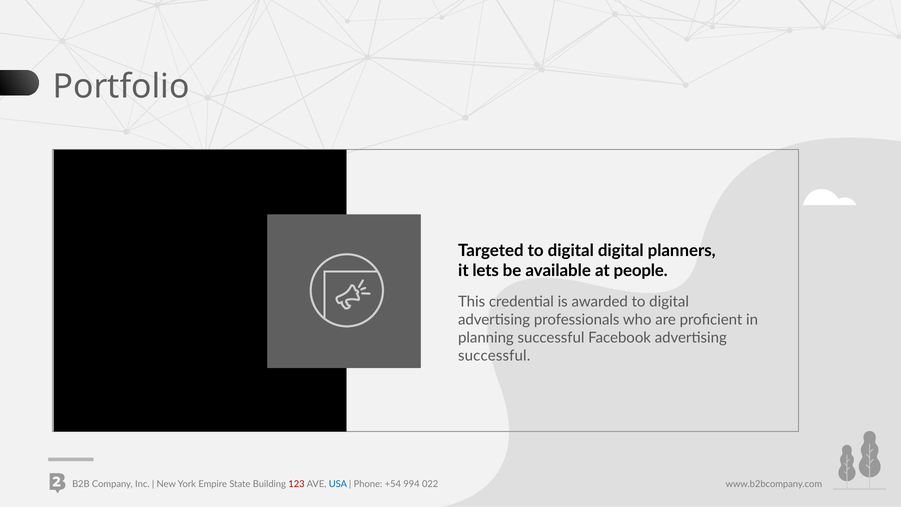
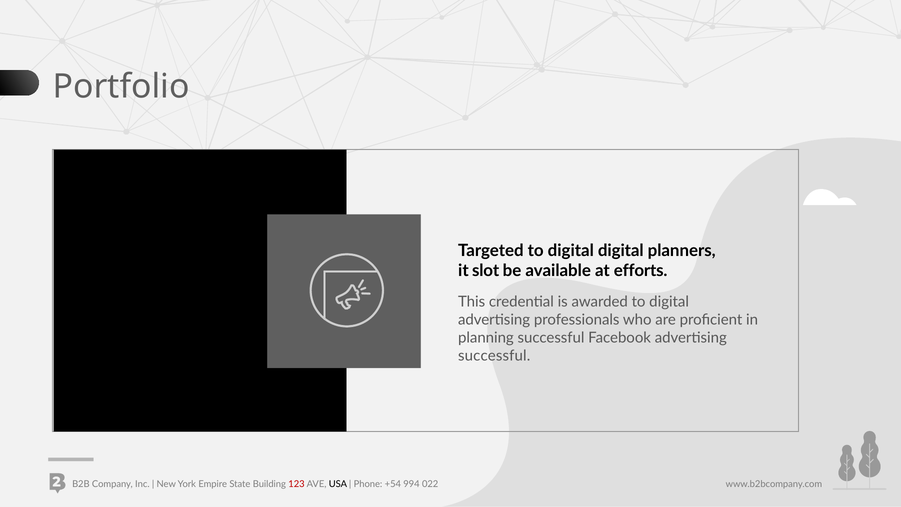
lets: lets -> slot (486, 271)
people: people -> efforts (641, 271)
USA colour: blue -> black (338, 484)
